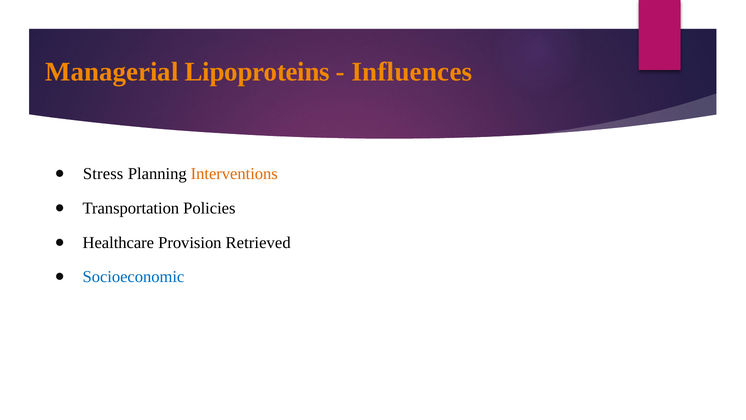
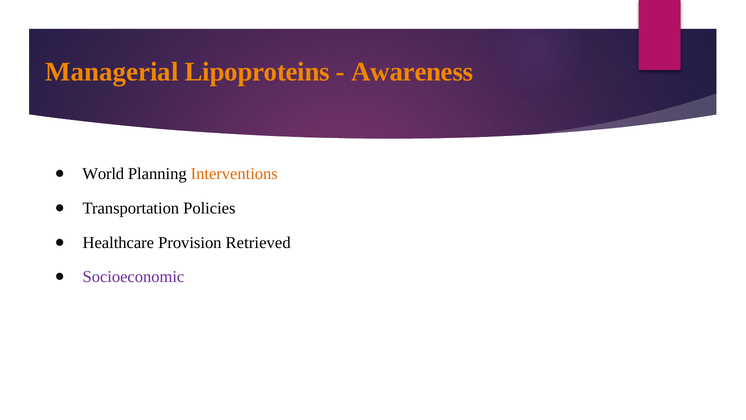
Influences: Influences -> Awareness (412, 72)
Stress: Stress -> World (103, 174)
Socioeconomic colour: blue -> purple (133, 277)
